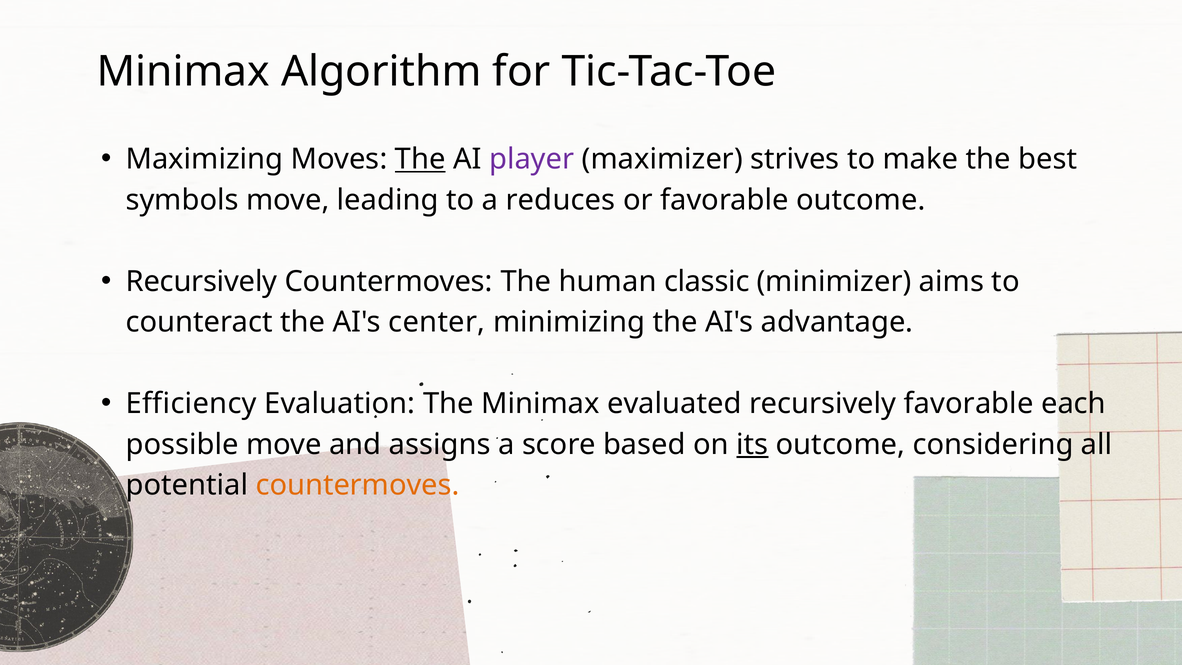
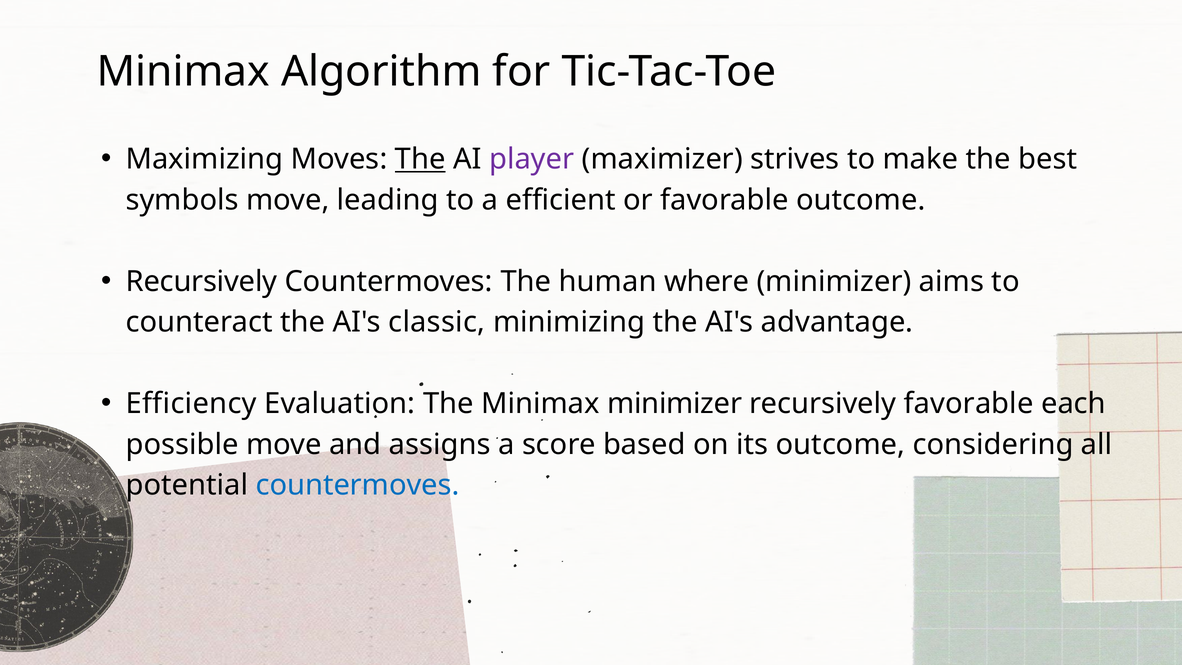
reduces: reduces -> efficient (561, 200)
classic: classic -> where (707, 281)
center: center -> classic (437, 322)
Minimax evaluated: evaluated -> minimizer (675, 404)
its underline: present -> none (752, 444)
countermoves colour: orange -> blue (358, 485)
